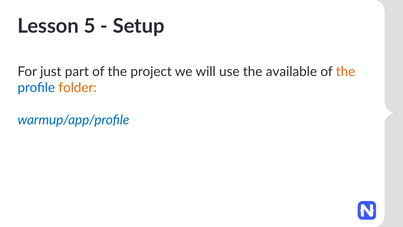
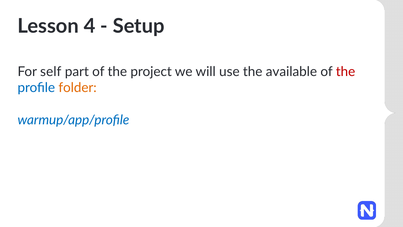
5: 5 -> 4 (90, 26)
just: just -> self (51, 72)
the colour: orange -> red (346, 72)
